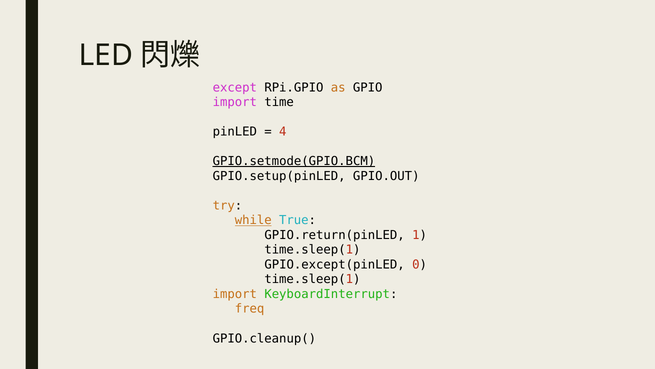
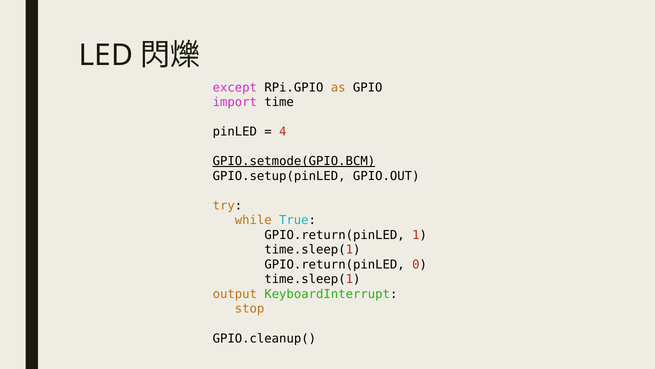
while underline: present -> none (253, 220)
GPIO.except(pinLED: GPIO.except(pinLED -> GPIO.return(pinLED (335, 264)
import: import -> output (235, 294)
freq: freq -> stop (250, 308)
